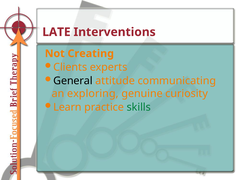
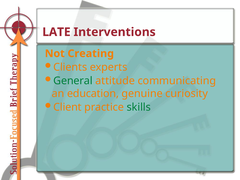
General colour: black -> green (73, 81)
exploring: exploring -> education (93, 94)
Learn: Learn -> Client (67, 107)
